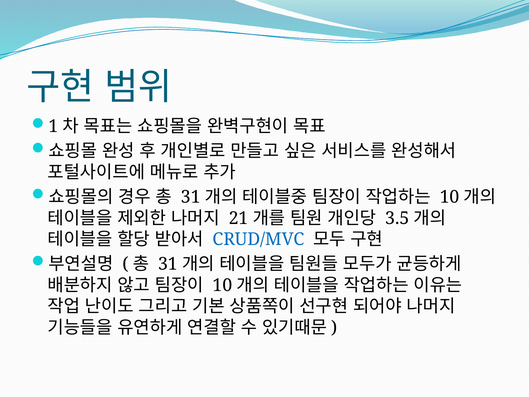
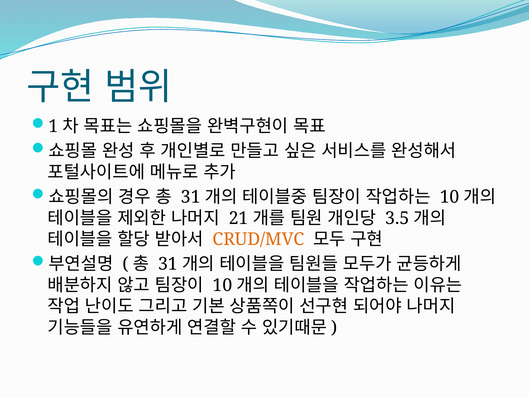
CRUD/MVC colour: blue -> orange (258, 239)
